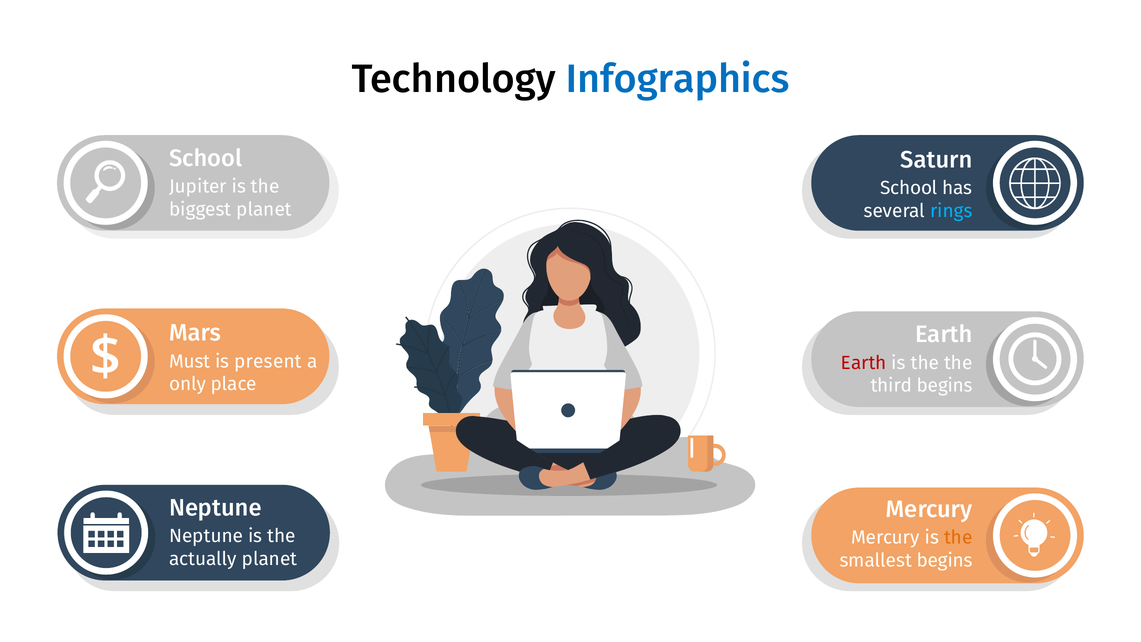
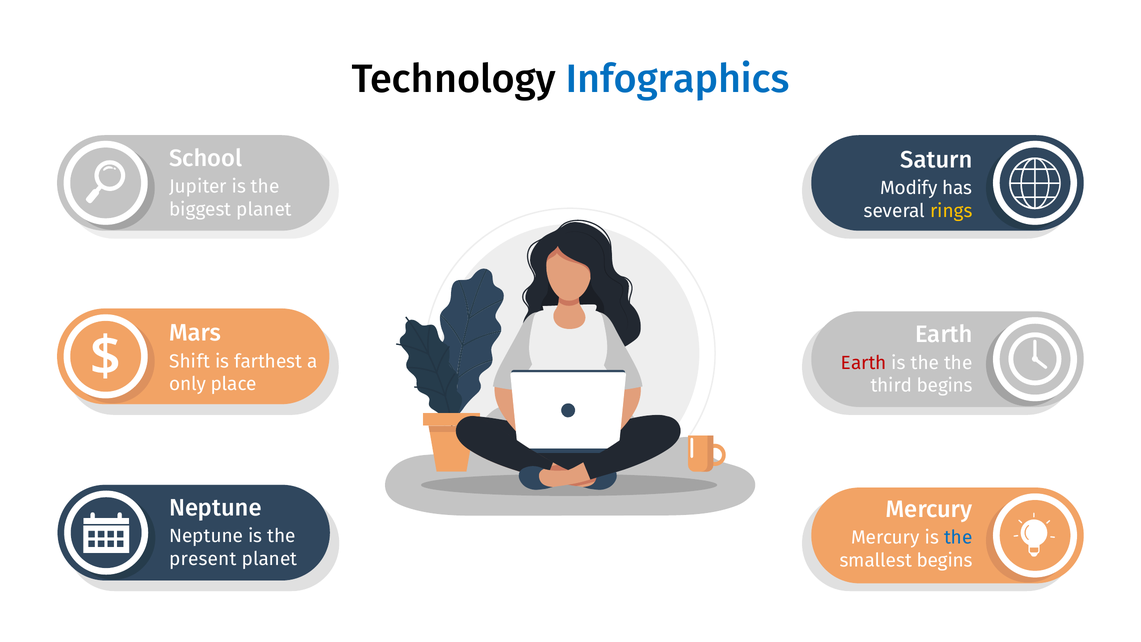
School: School -> Modify (909, 188)
rings colour: light blue -> yellow (951, 211)
Must: Must -> Shift (190, 361)
present: present -> farthest (268, 361)
the colour: orange -> blue (958, 537)
actually: actually -> present (203, 559)
